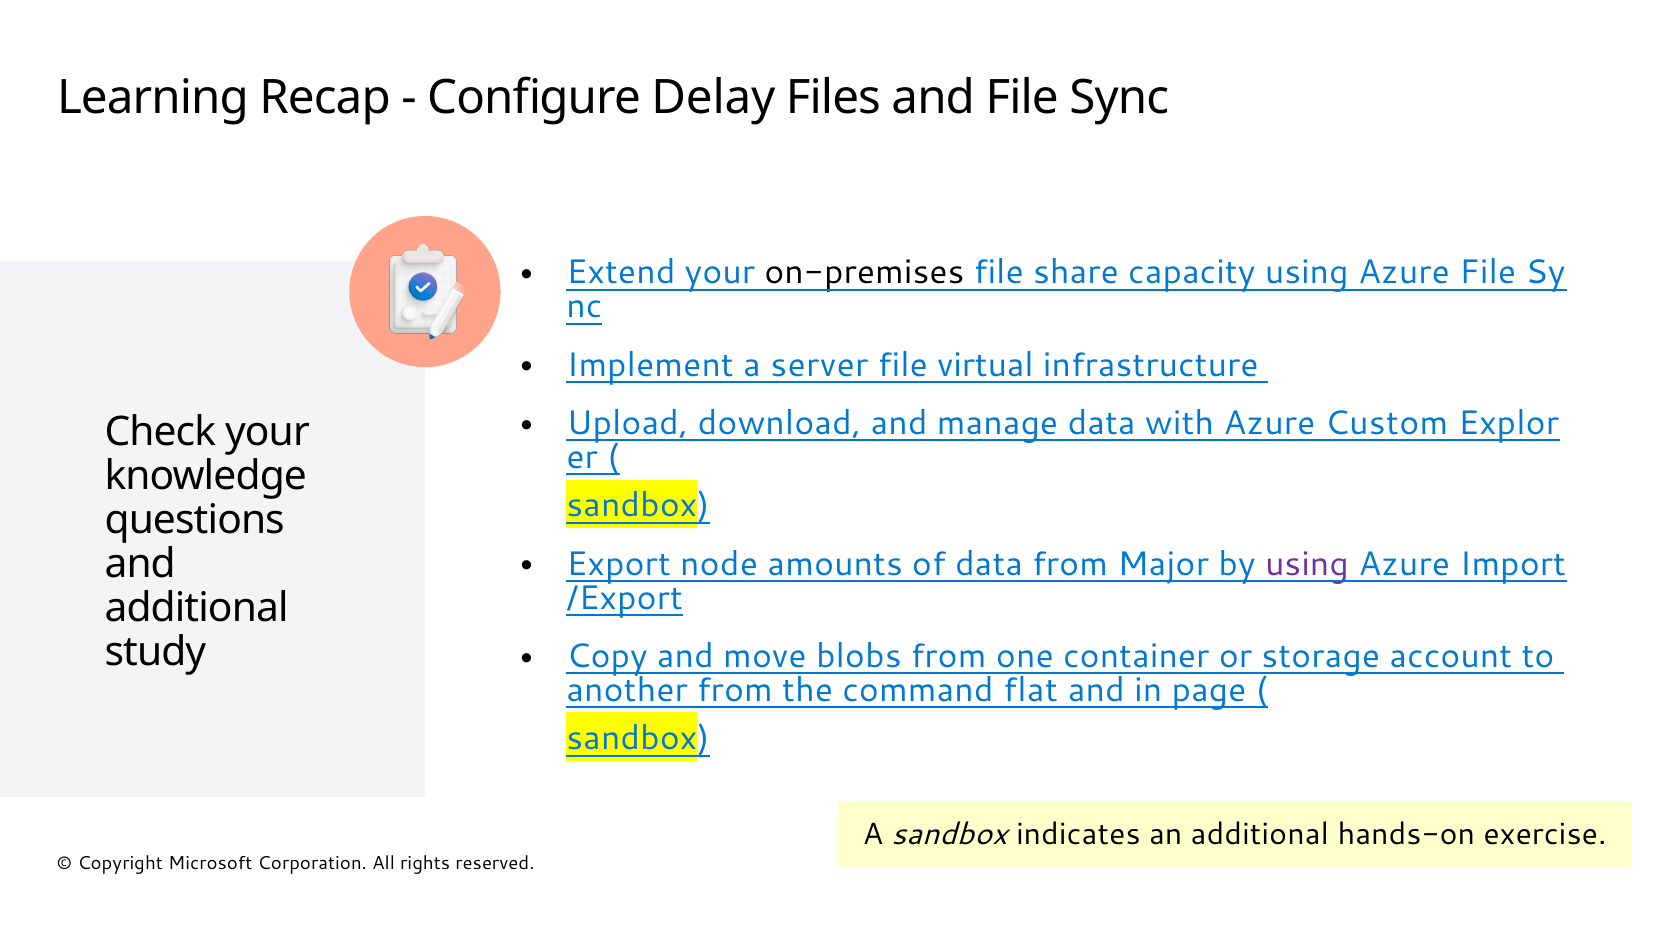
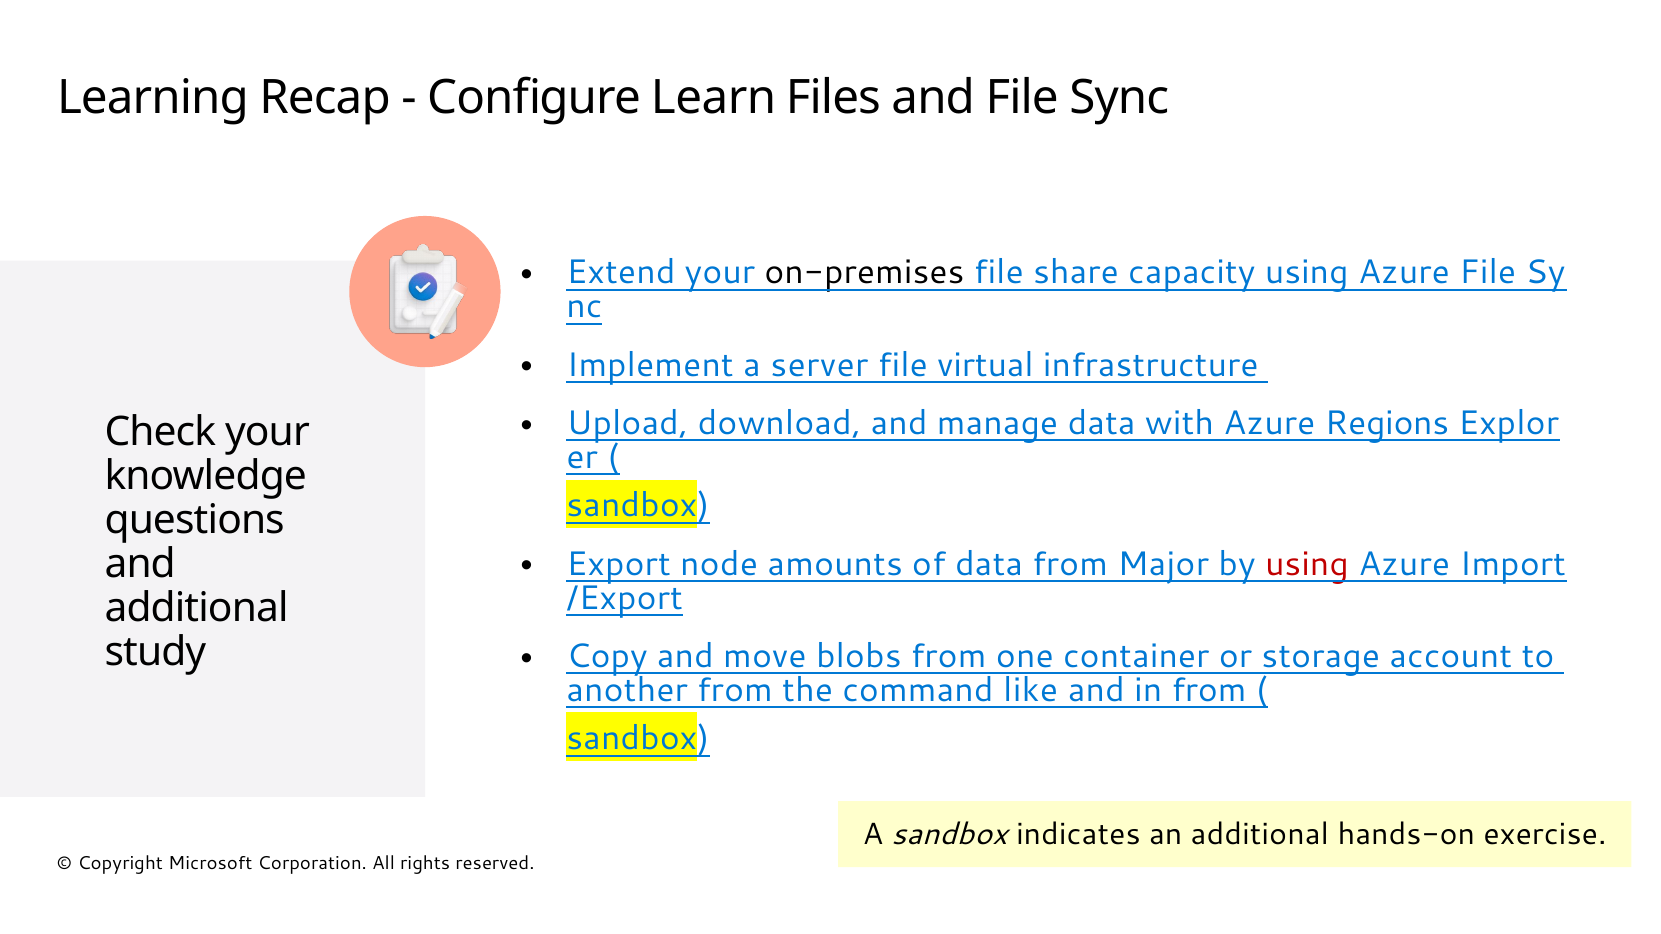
Delay: Delay -> Learn (714, 98)
Custom: Custom -> Regions (1387, 423)
using colour: purple -> red (1307, 564)
flat: flat -> like (1031, 690)
in page: page -> from (1209, 690)
